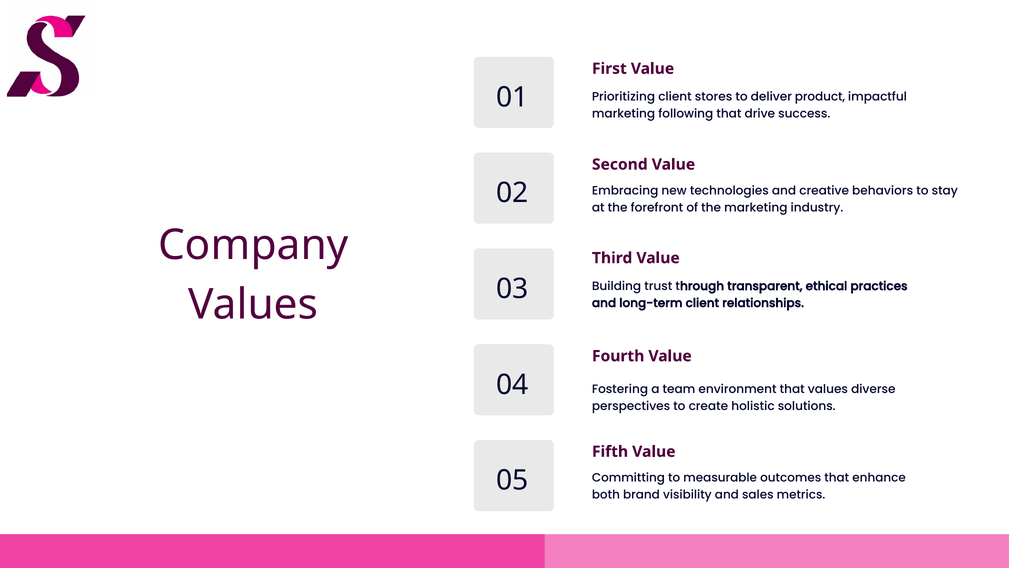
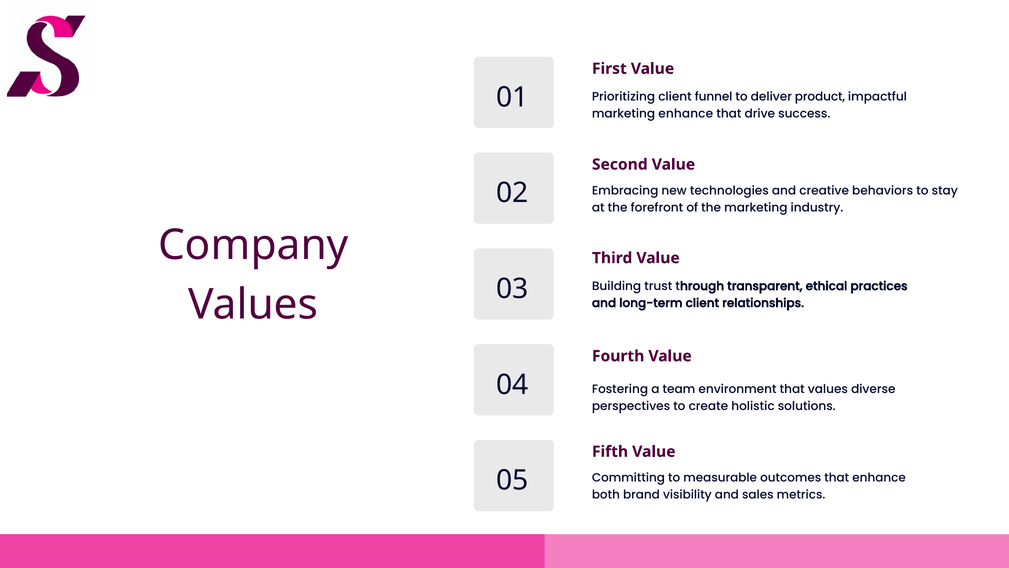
stores: stores -> funnel (714, 97)
marketing following: following -> enhance (686, 113)
